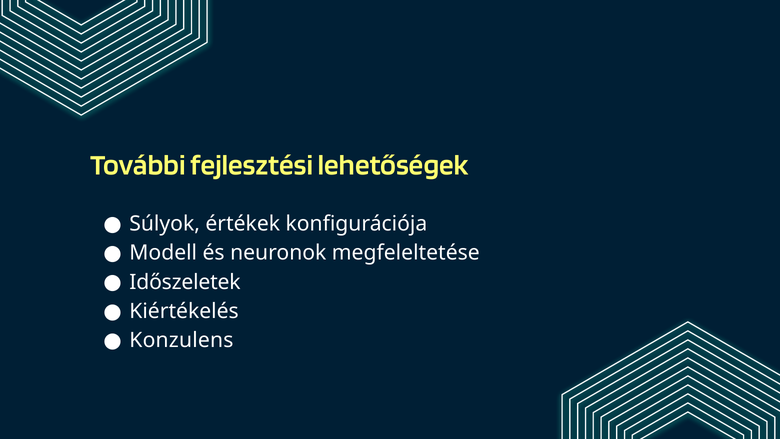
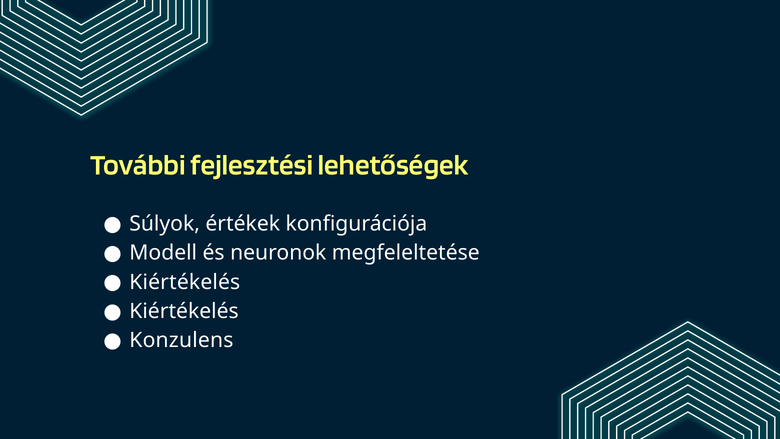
Időszeletek: Időszeletek -> Kiértékelés (185, 282)
